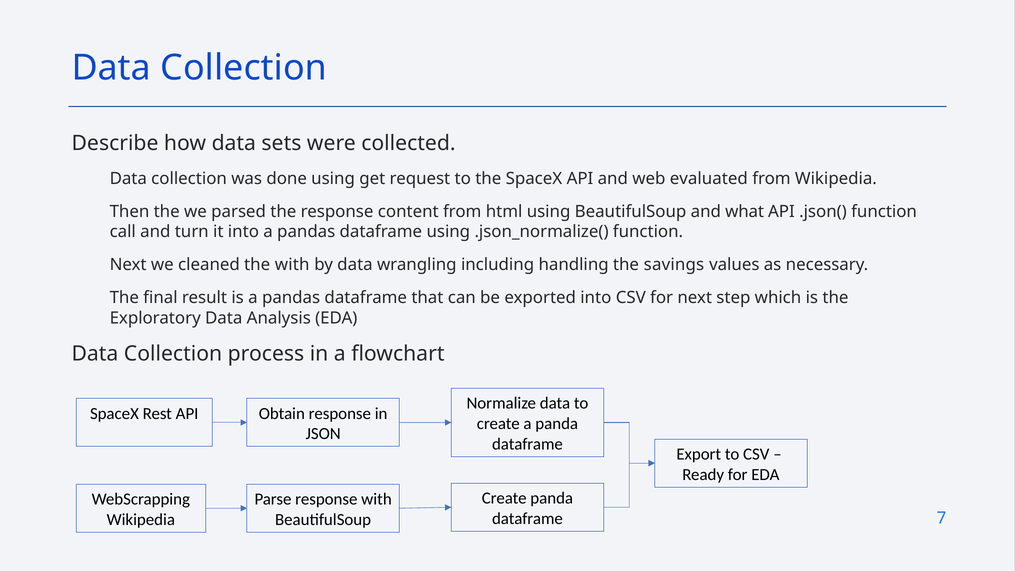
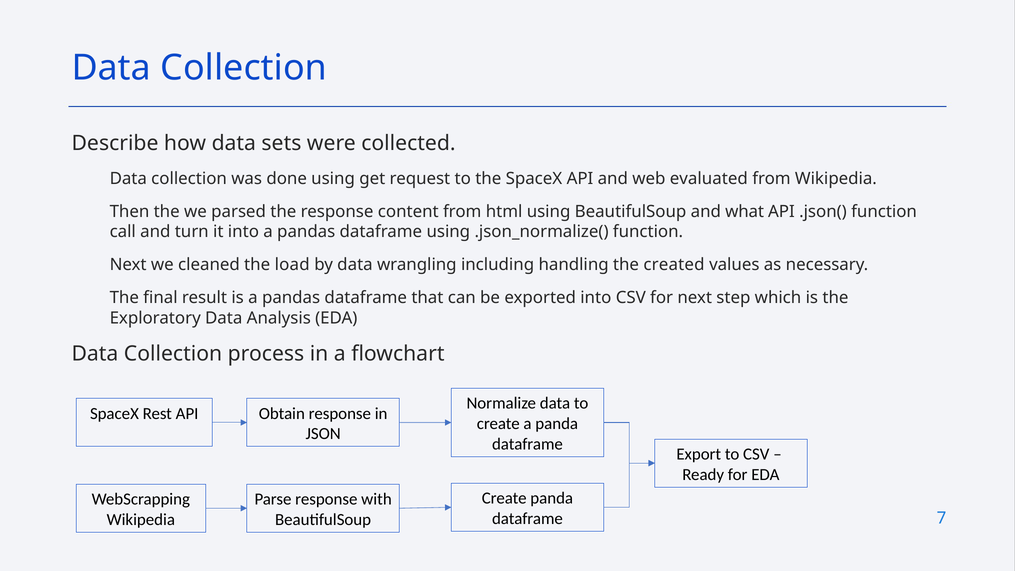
the with: with -> load (292, 265)
savings: savings -> created (674, 265)
